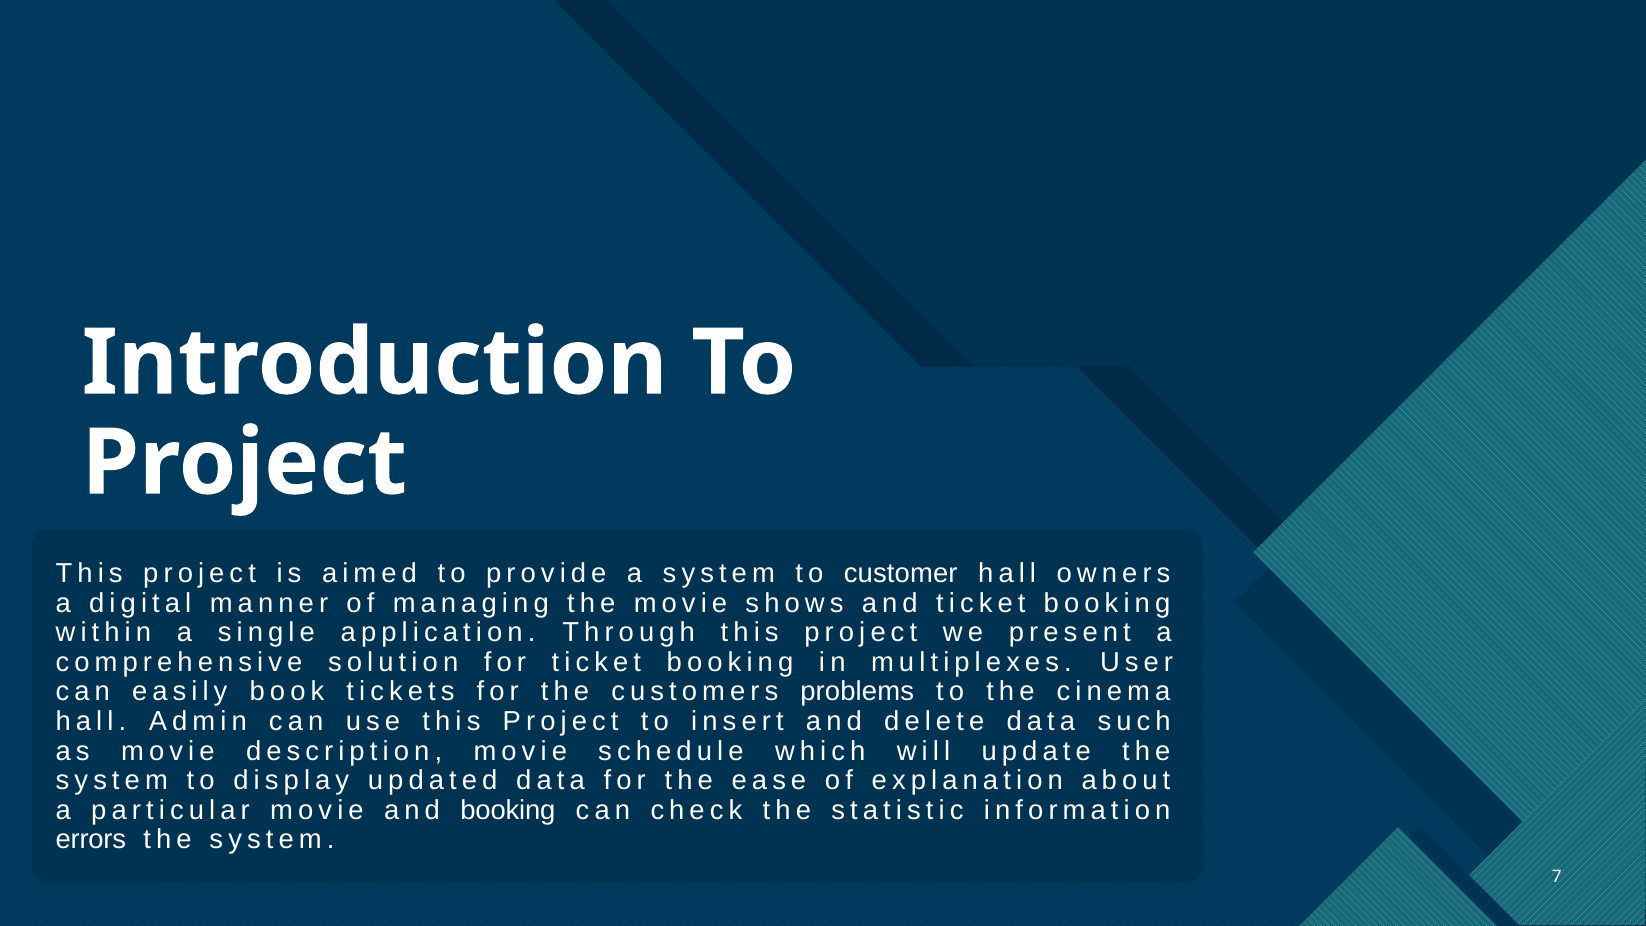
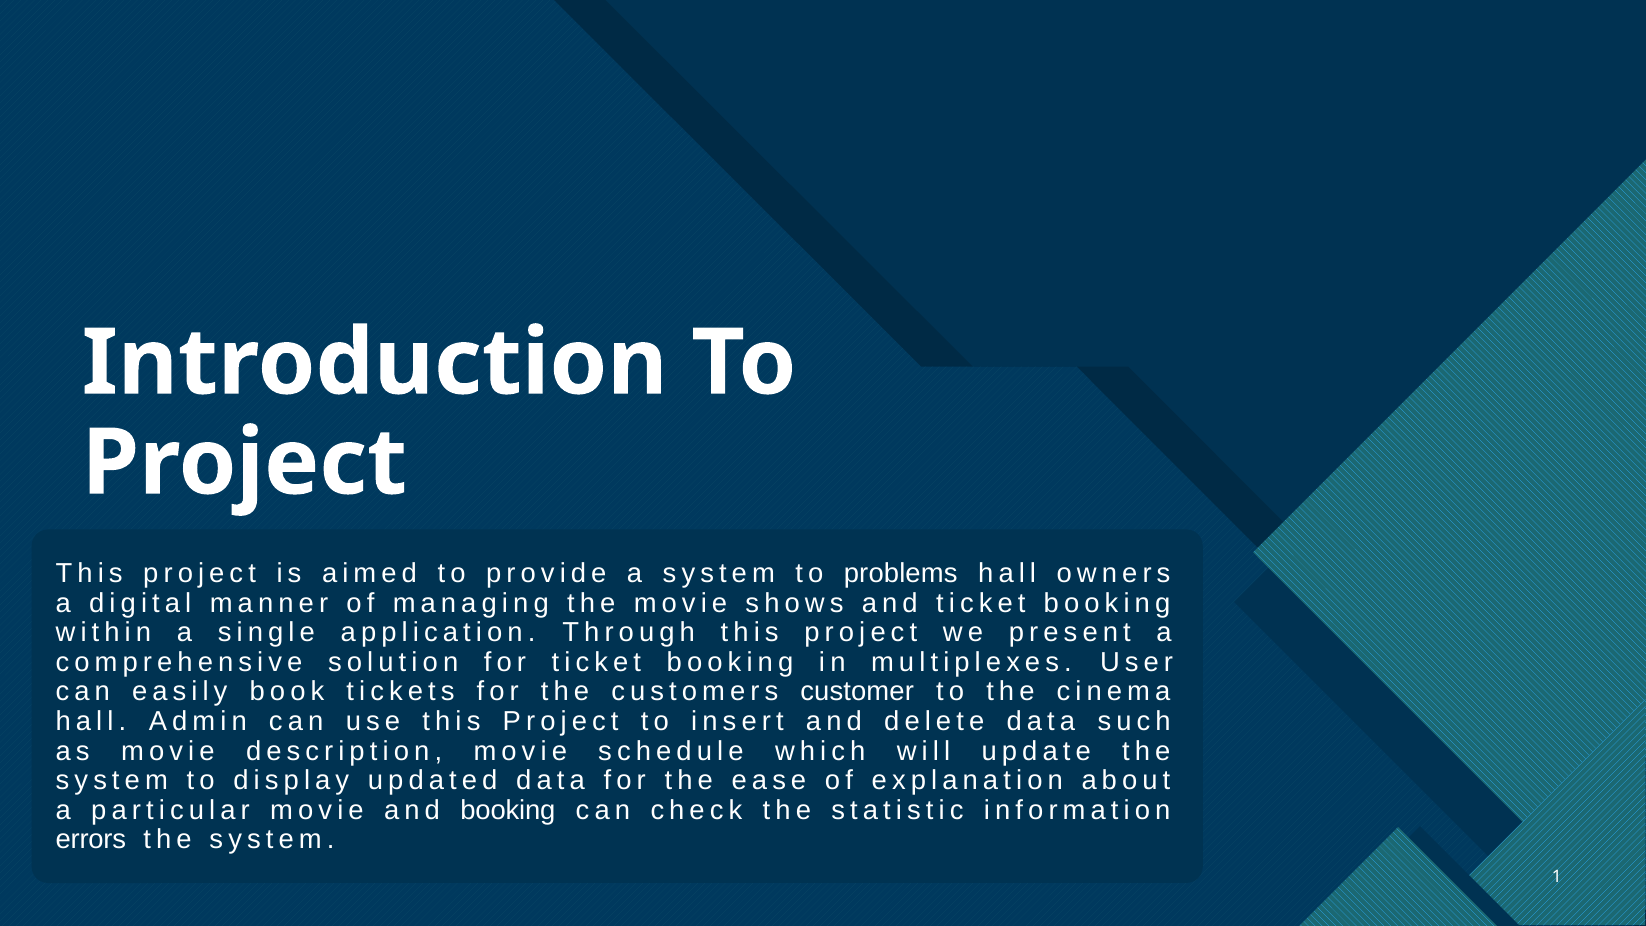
customer: customer -> problems (901, 573)
problems: problems -> customer (857, 692)
7: 7 -> 1 (1557, 877)
